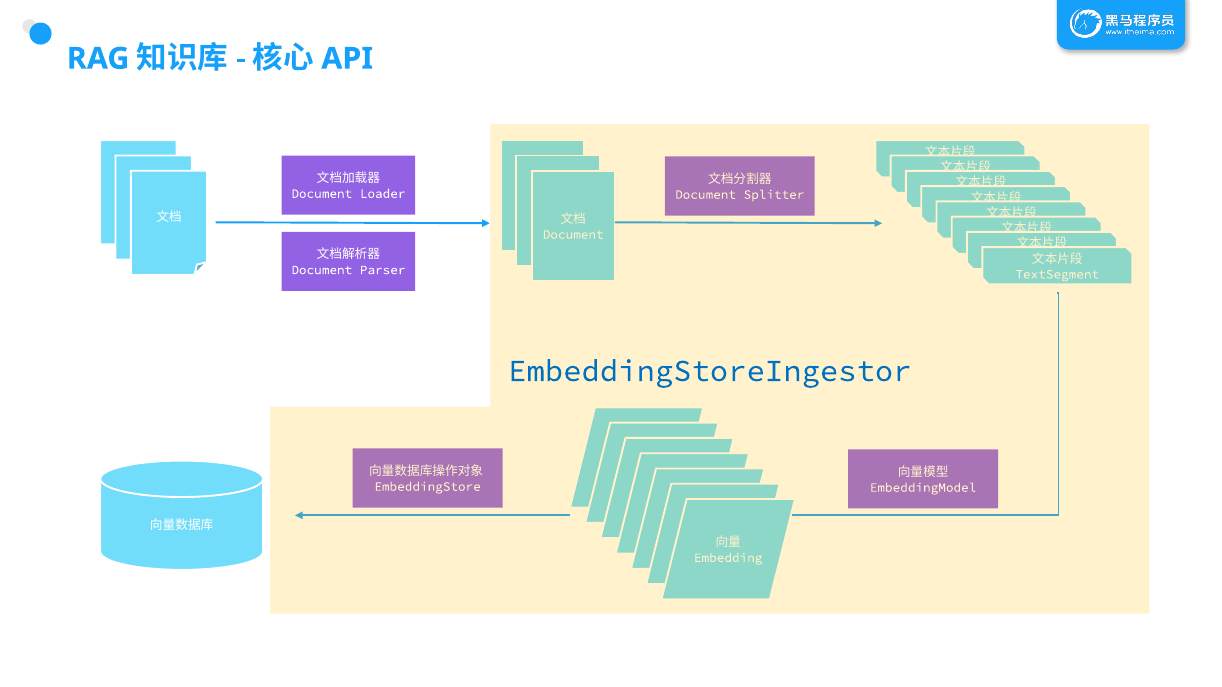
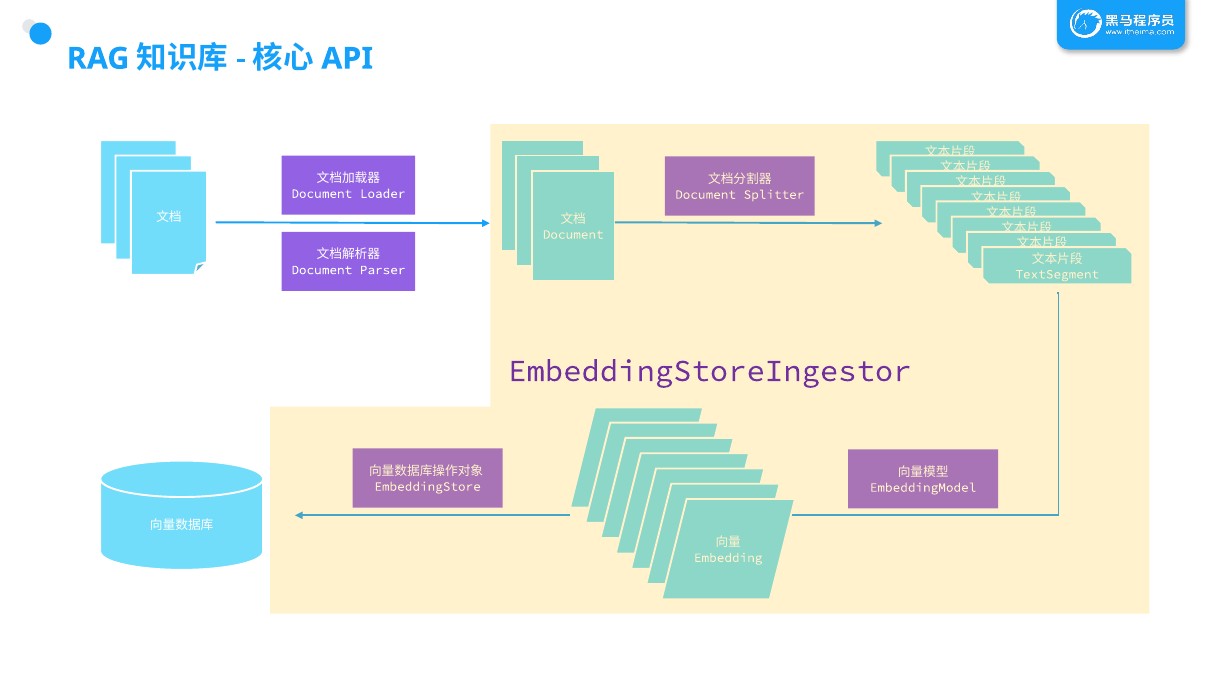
EmbeddingStoreIngestor colour: blue -> purple (710, 371)
